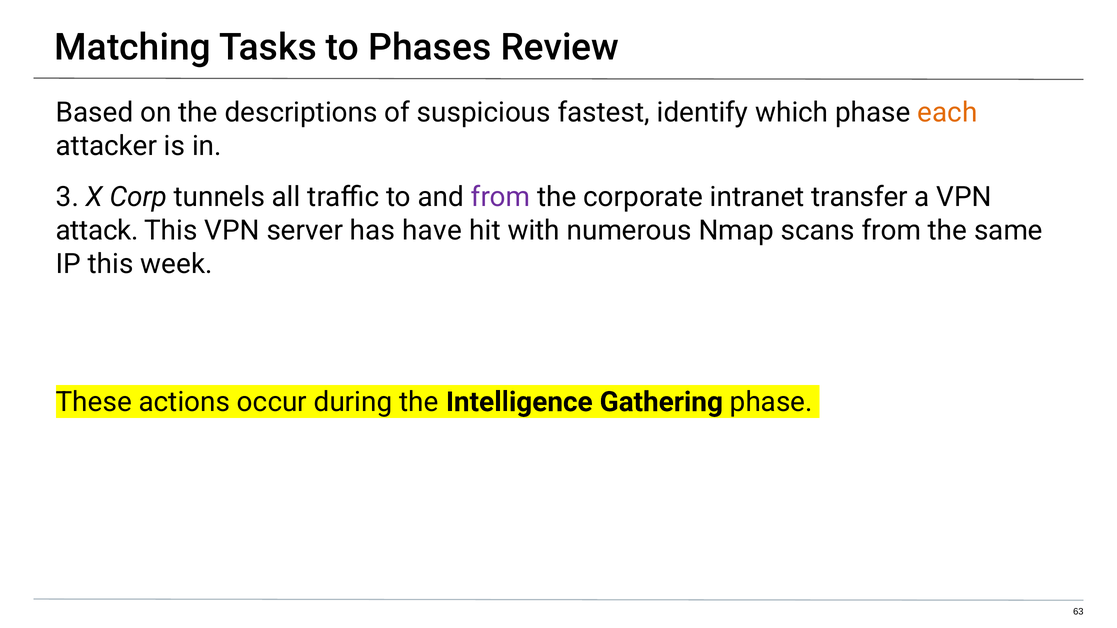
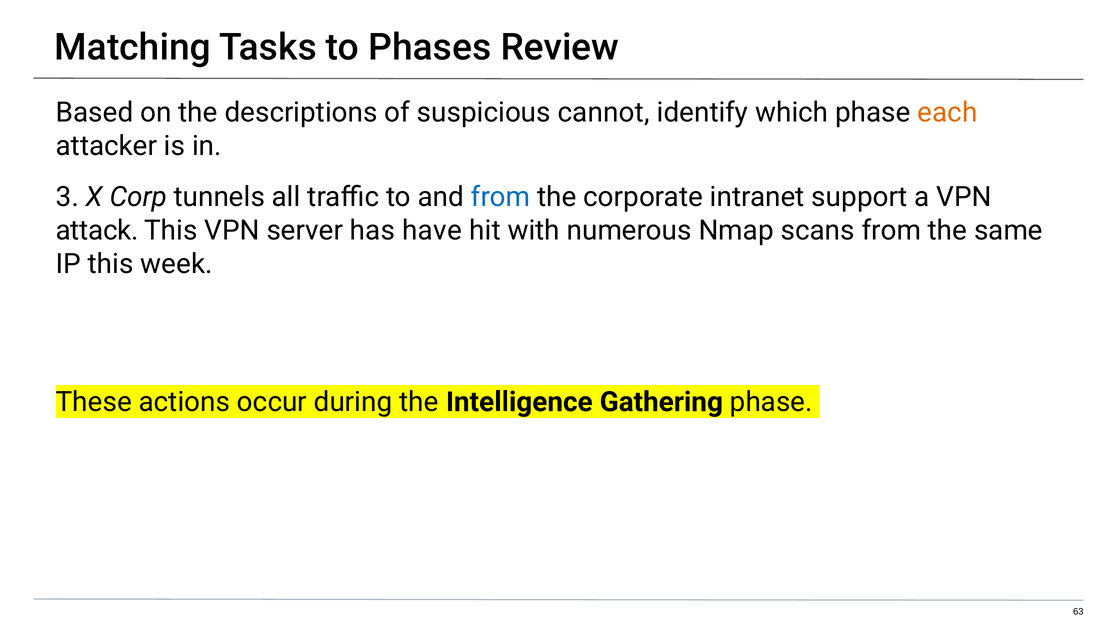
fastest: fastest -> cannot (604, 112)
from colour: purple -> blue (501, 197)
transfer: transfer -> support (859, 197)
